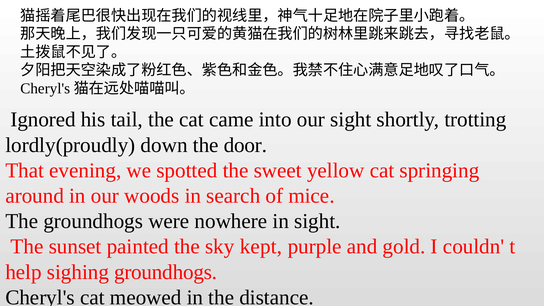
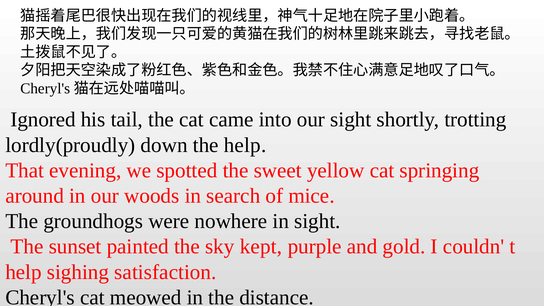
the door: door -> help (245, 145)
sighing groundhogs: groundhogs -> satisfaction (165, 272)
